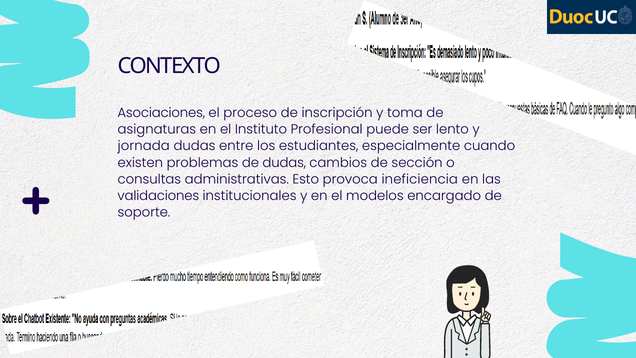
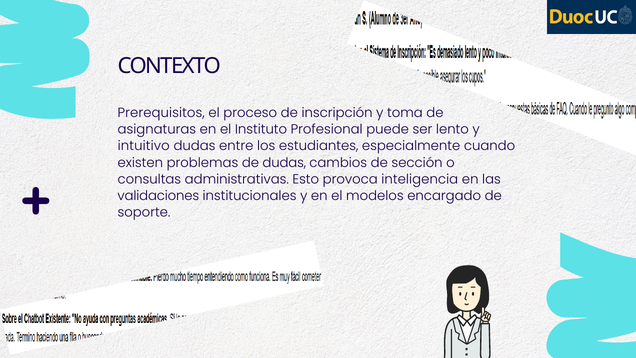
Asociaciones: Asociaciones -> Prerequisitos (161, 113)
jornada: jornada -> intuitivo (144, 146)
ineficiencia: ineficiencia -> inteligencia (420, 179)
